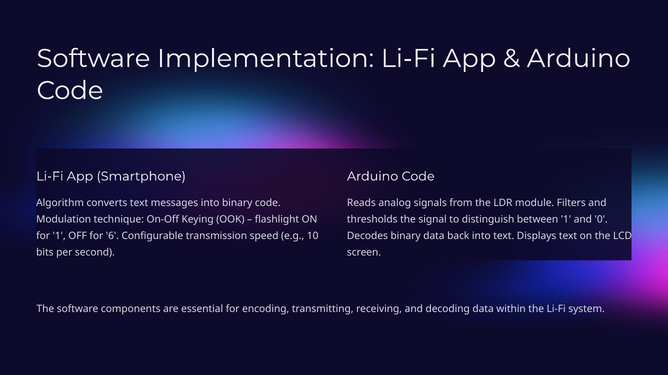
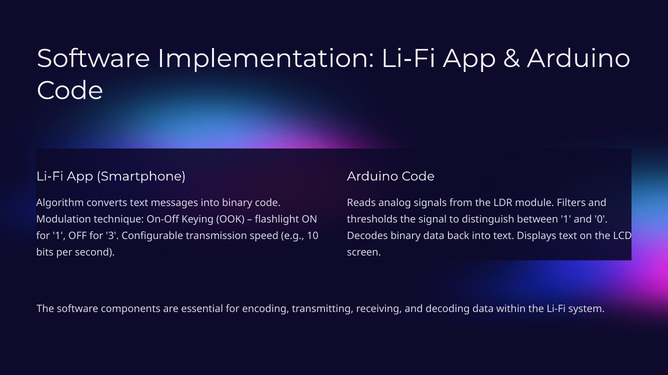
6: 6 -> 3 (112, 236)
